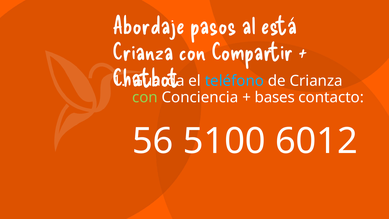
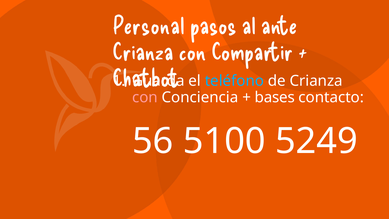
Abordaje: Abordaje -> Personal (149, 26)
está: está -> ante (279, 26)
con colour: light green -> pink (145, 97)
6012: 6012 -> 5249 (316, 141)
